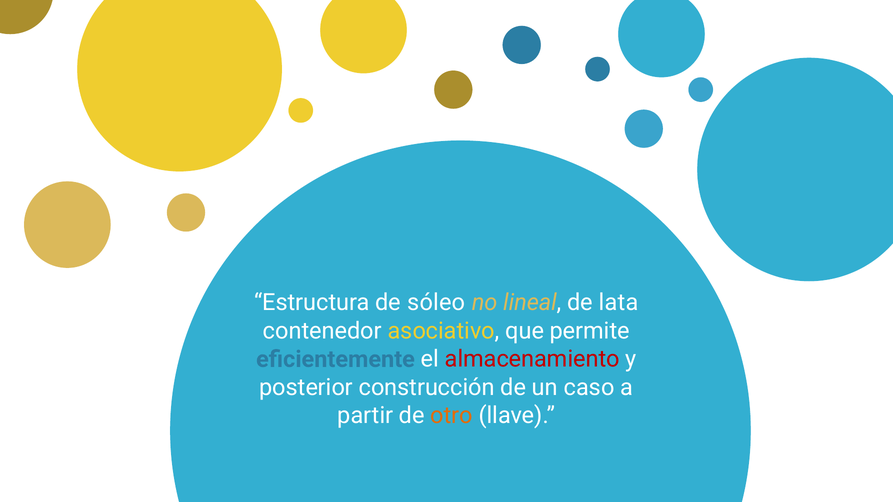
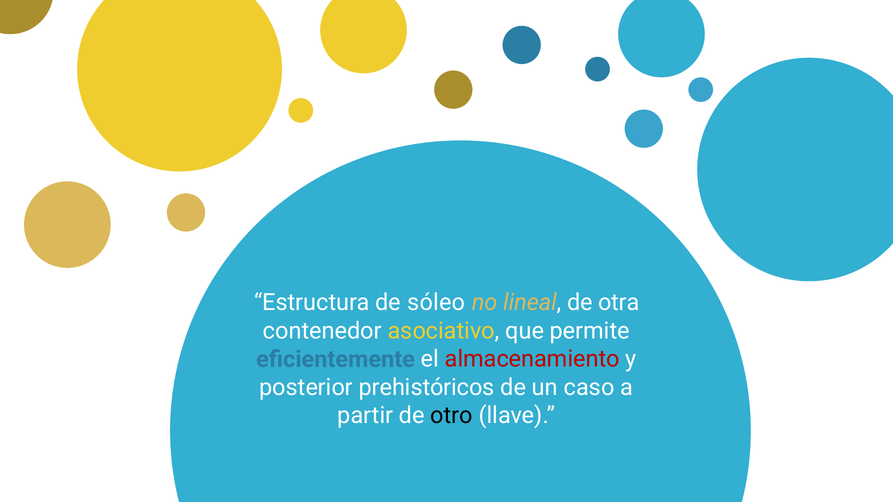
lata: lata -> otra (619, 303)
construcción: construcción -> prehistóricos (427, 388)
otro colour: orange -> black (452, 416)
